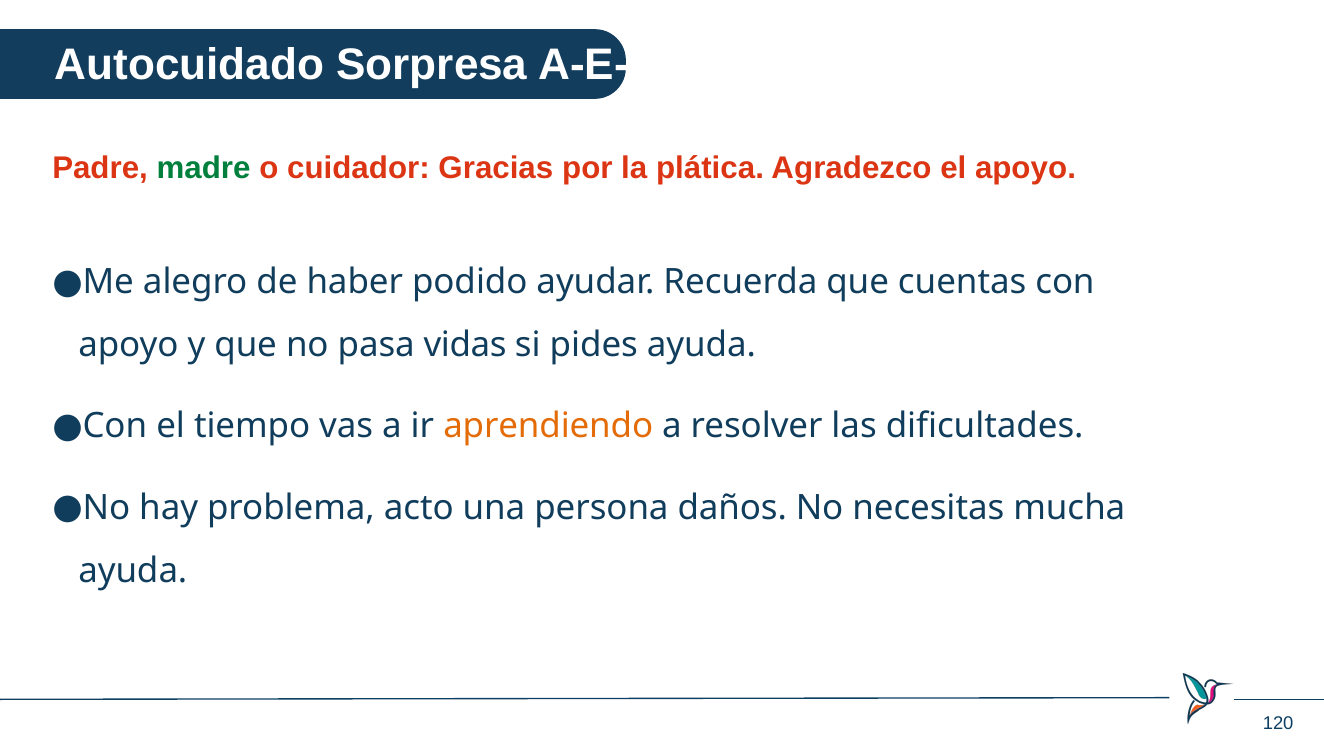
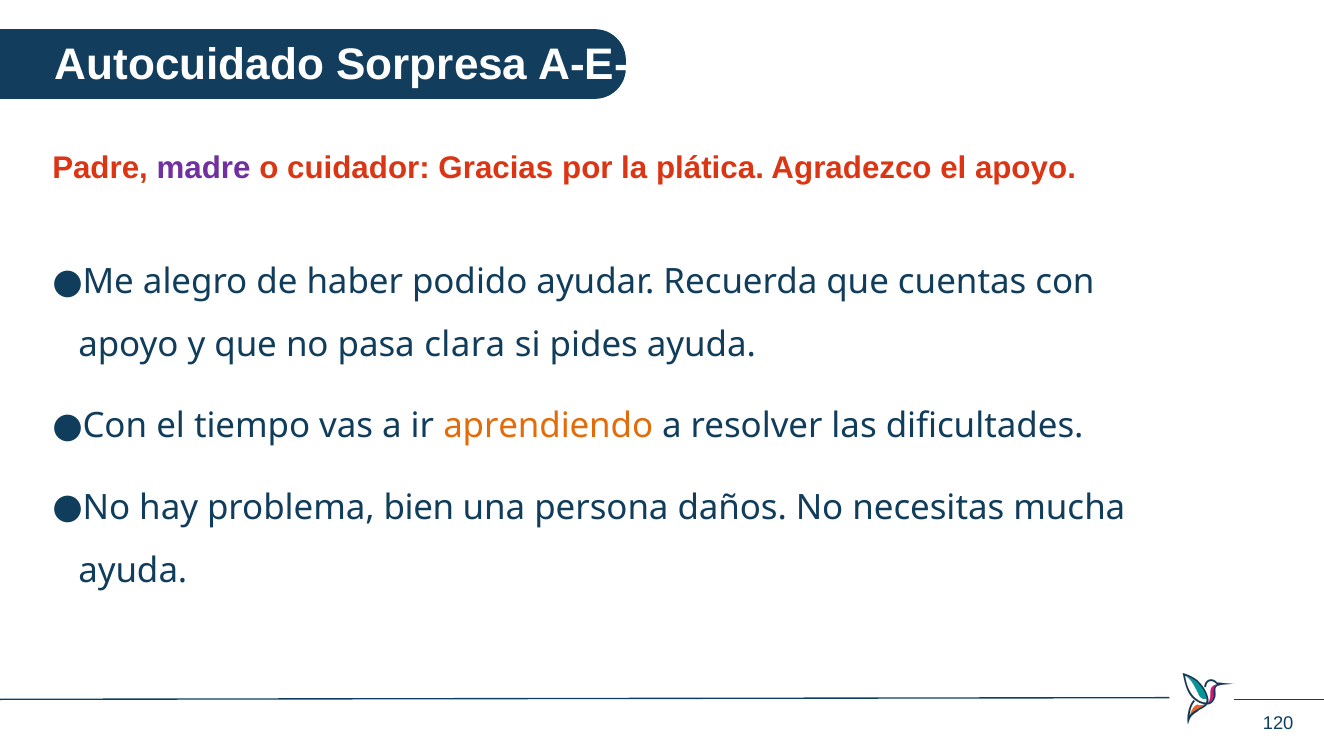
madre colour: green -> purple (204, 168)
vidas: vidas -> clara (465, 345)
acto: acto -> bien (419, 507)
